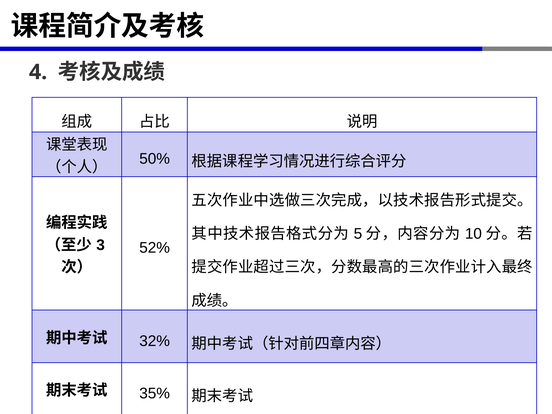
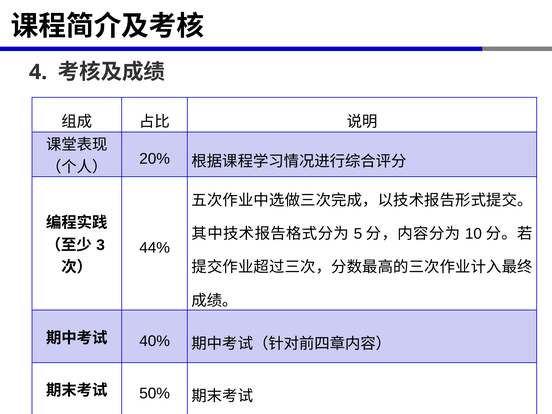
50%: 50% -> 20% (155, 159)
52%: 52% -> 44% (155, 248)
32%: 32% -> 40% (155, 341)
35%: 35% -> 50% (155, 393)
